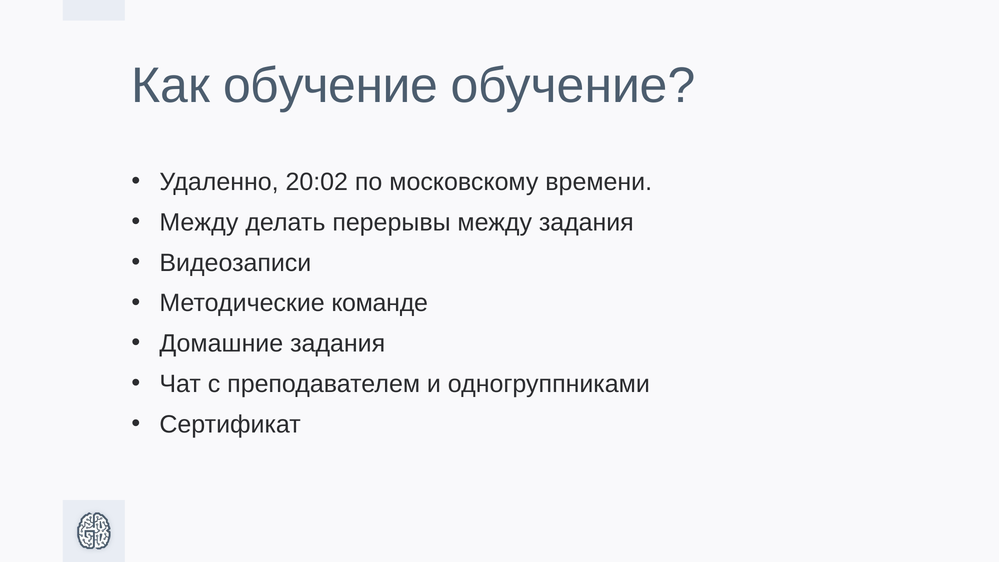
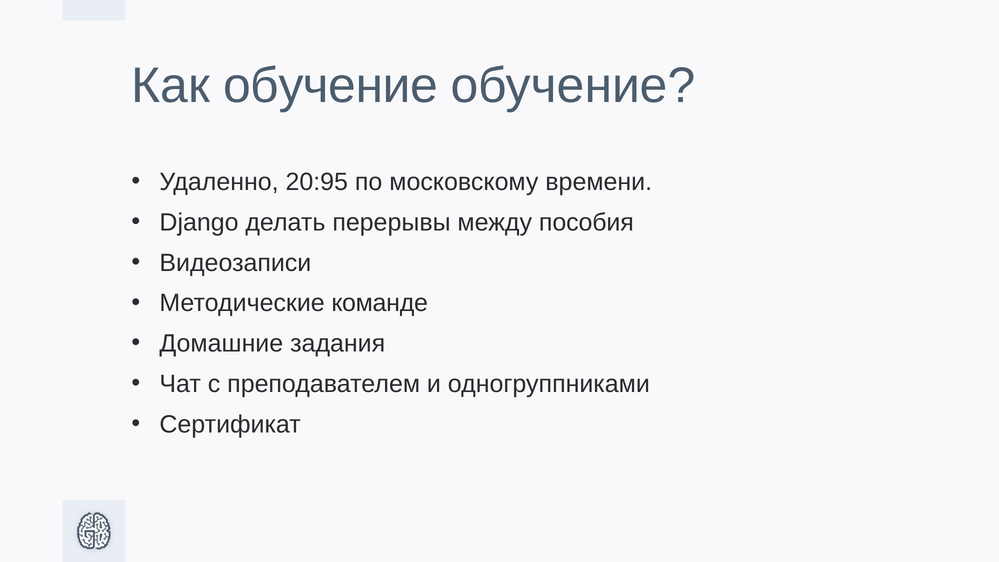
20:02: 20:02 -> 20:95 (317, 182)
Между: Между -> Django (199, 222)
между задания: задания -> пособия (586, 222)
